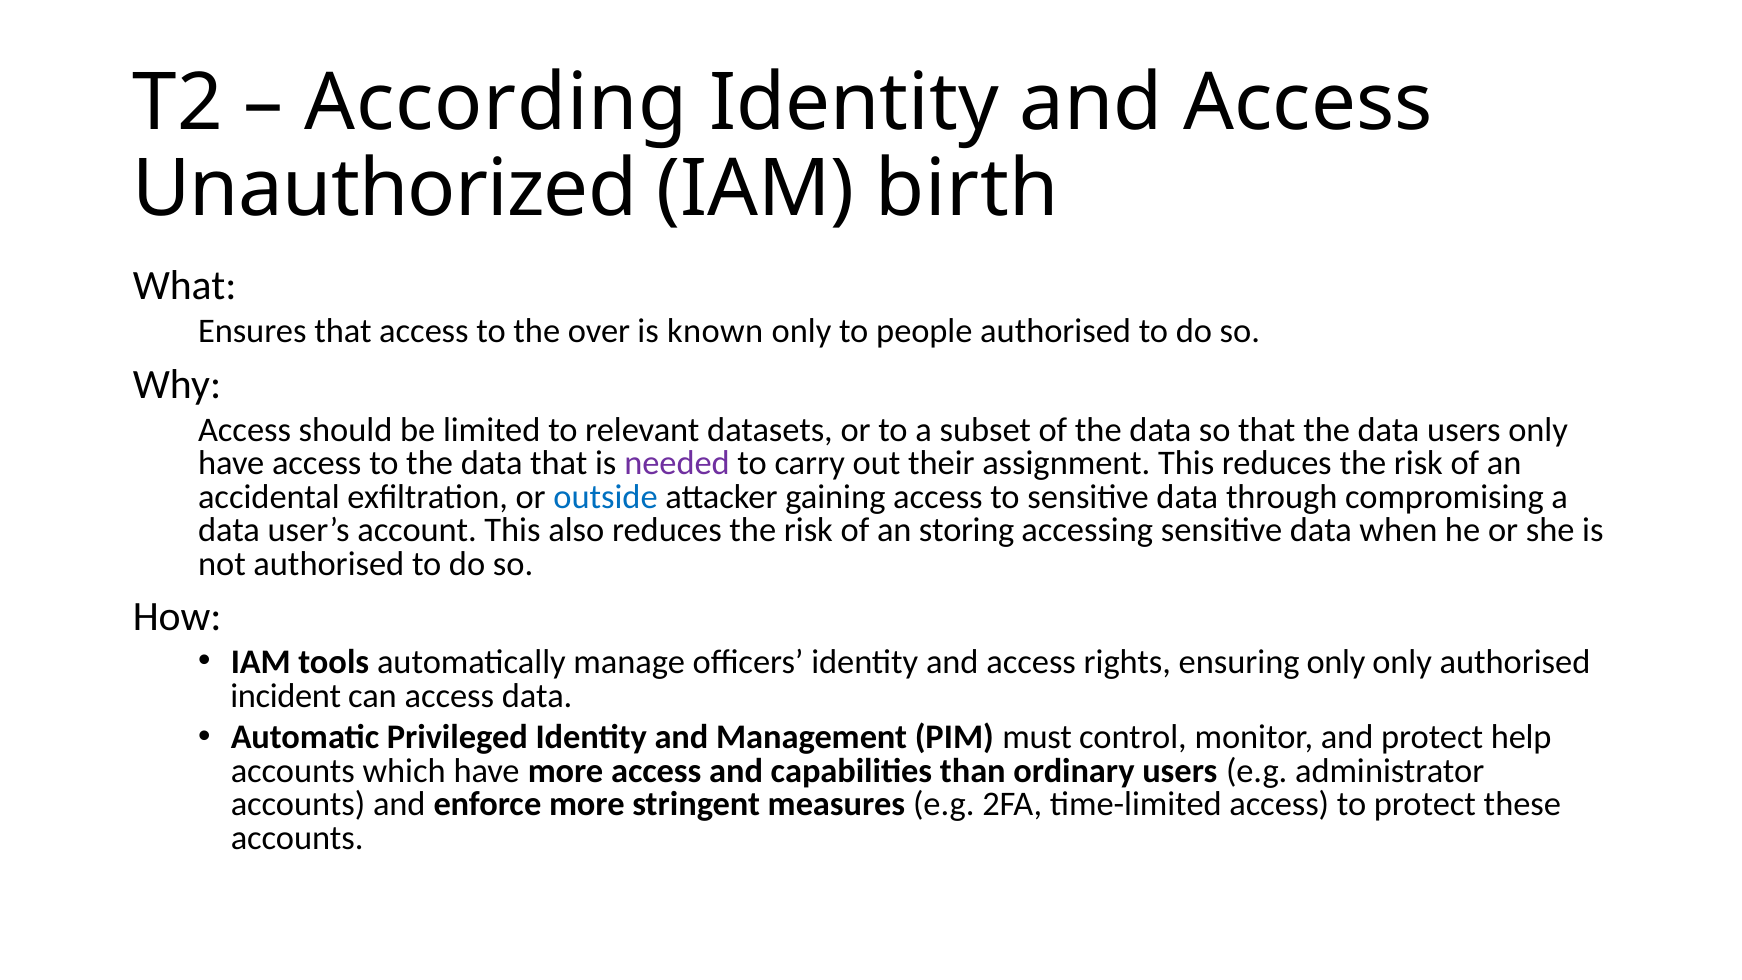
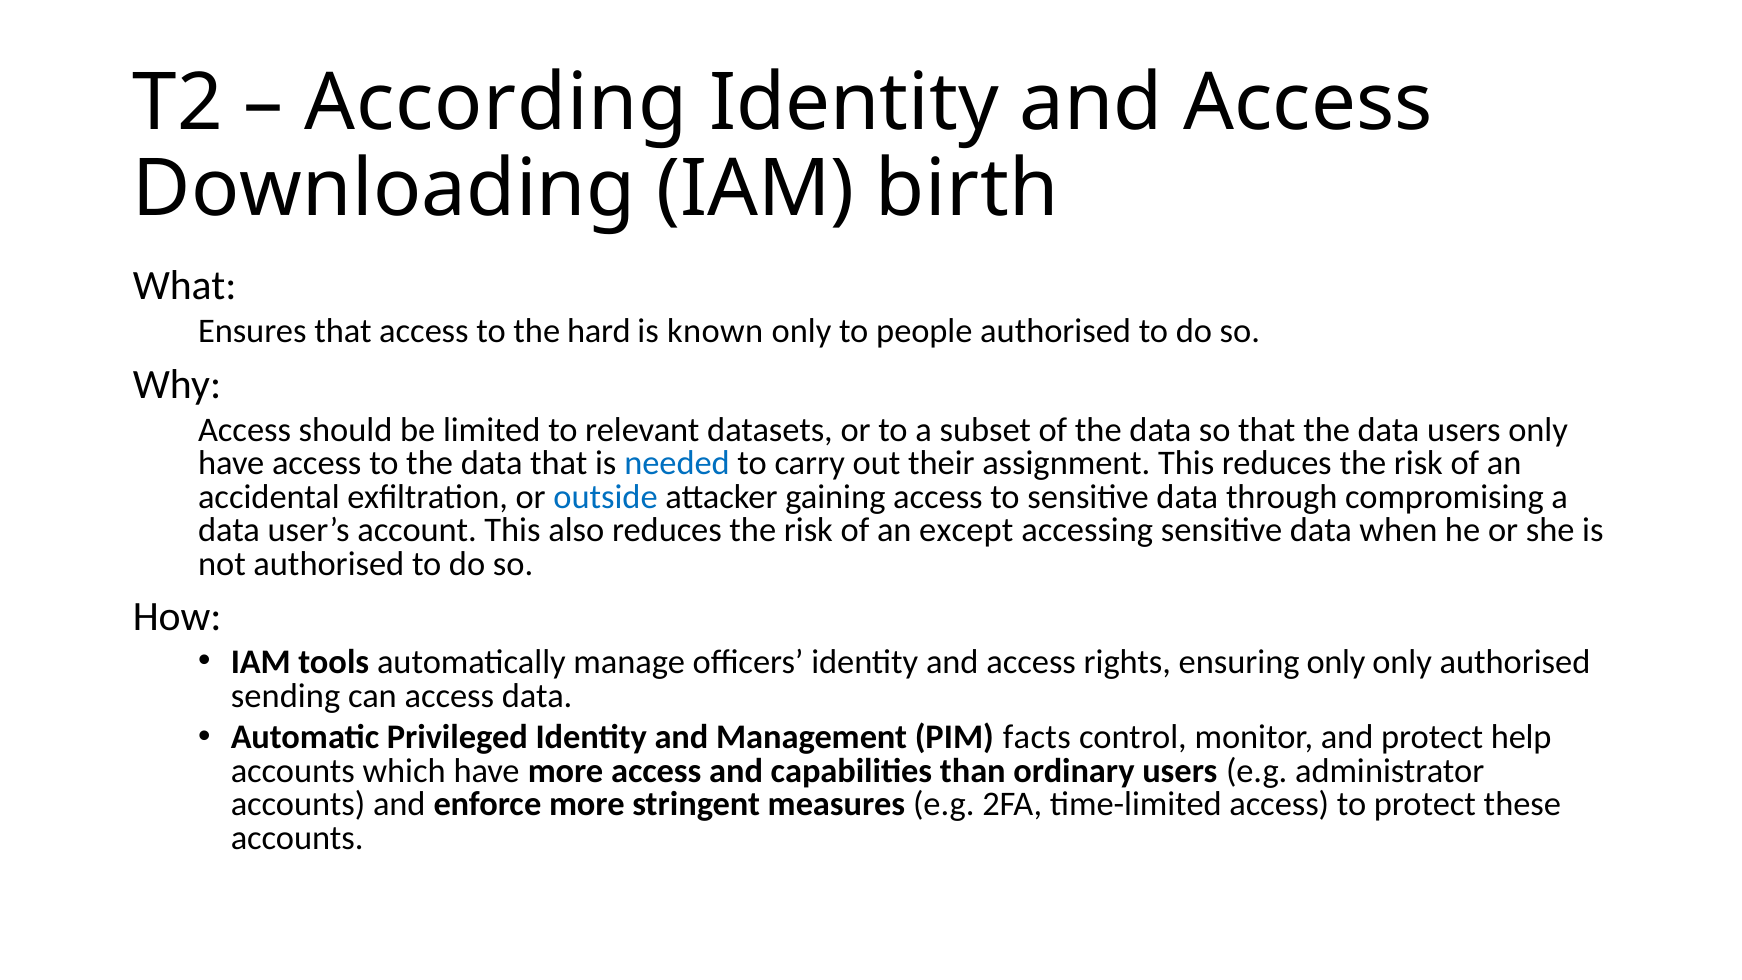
Unauthorized: Unauthorized -> Downloading (384, 190)
over: over -> hard (599, 331)
needed colour: purple -> blue (677, 463)
storing: storing -> except (966, 530)
incident: incident -> sending (286, 696)
must: must -> facts (1037, 737)
